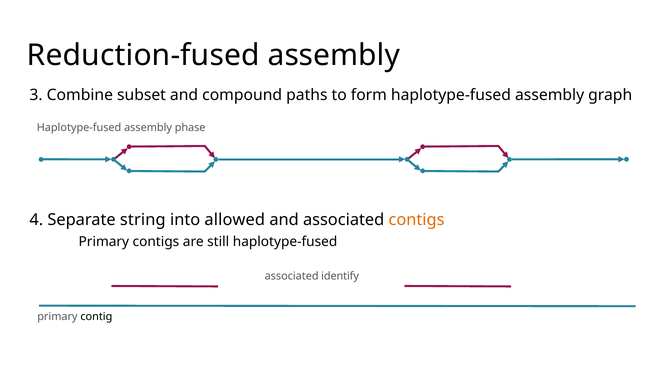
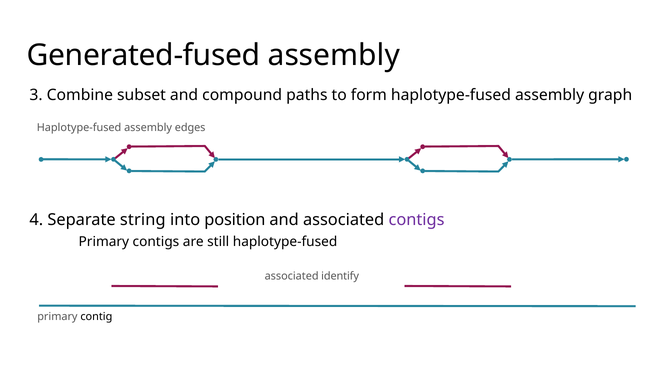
Reduction-fused: Reduction-fused -> Generated-fused (143, 55)
phase: phase -> edges (190, 128)
allowed: allowed -> position (235, 219)
contigs colour: orange -> purple (417, 219)
